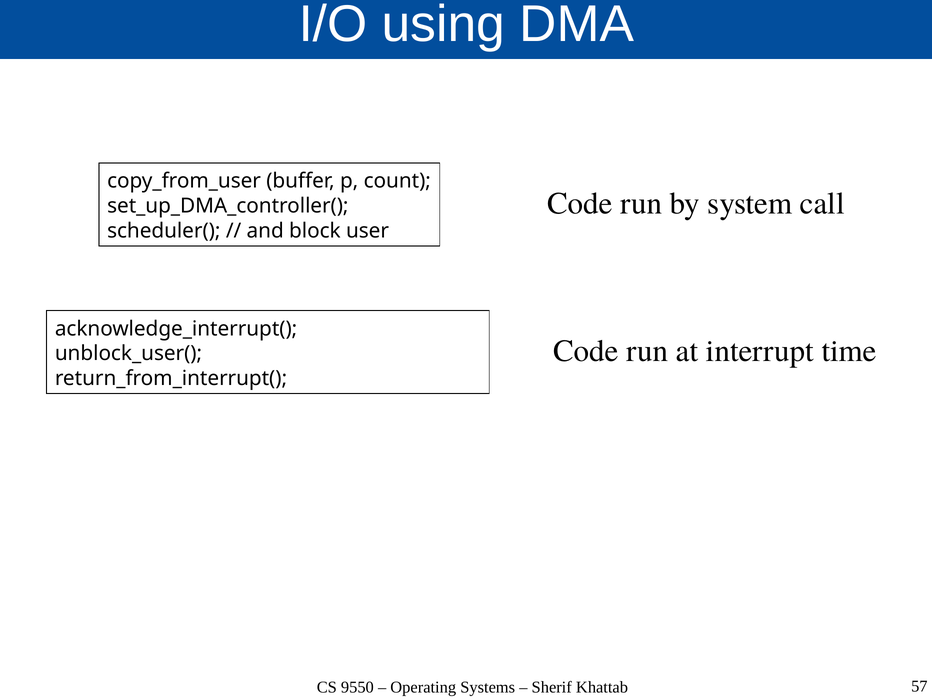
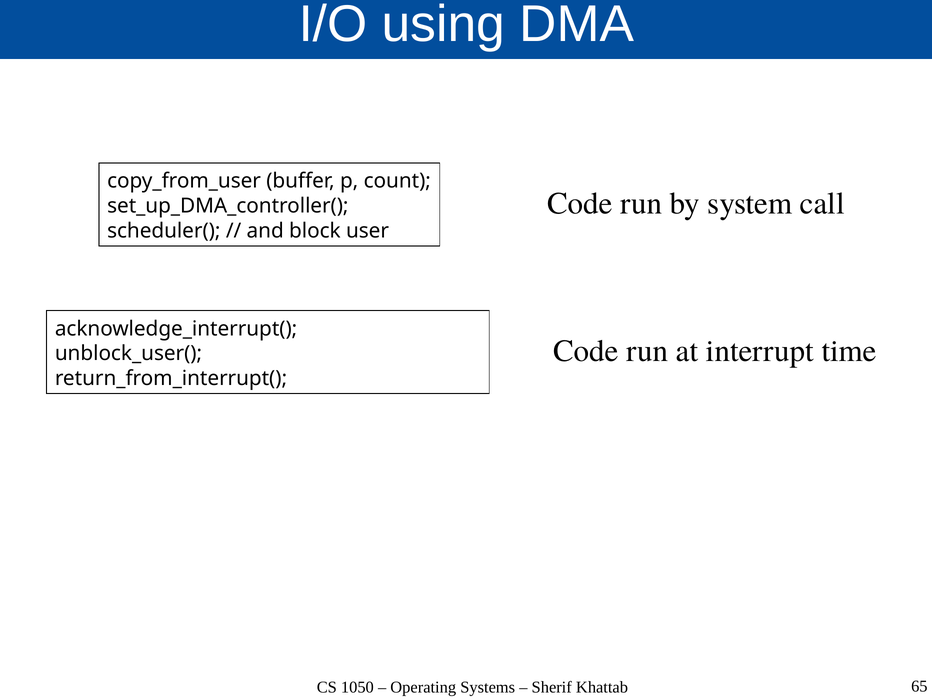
9550: 9550 -> 1050 (357, 687)
57: 57 -> 65 (919, 686)
